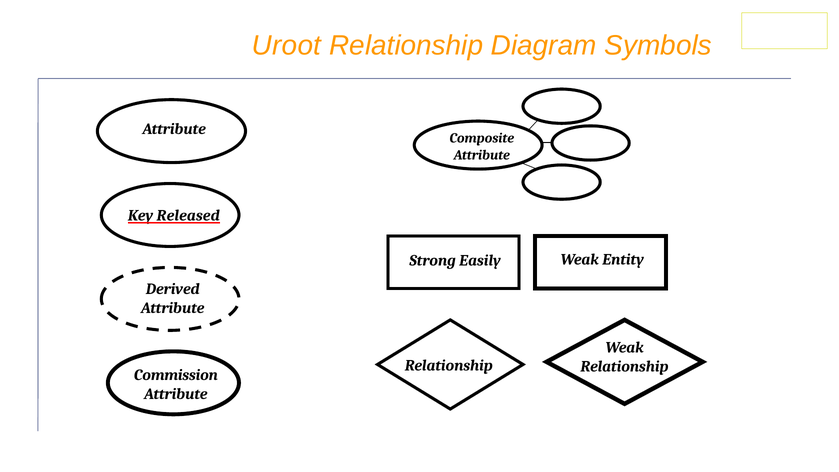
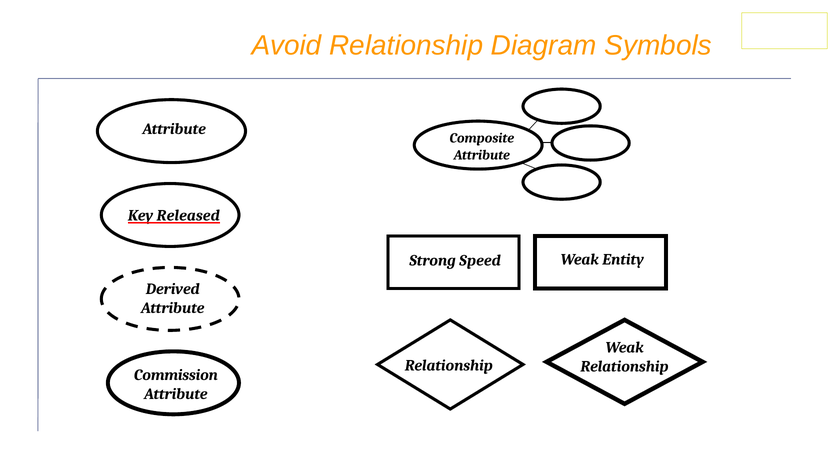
Uroot: Uroot -> Avoid (287, 46)
Easily: Easily -> Speed (480, 261)
